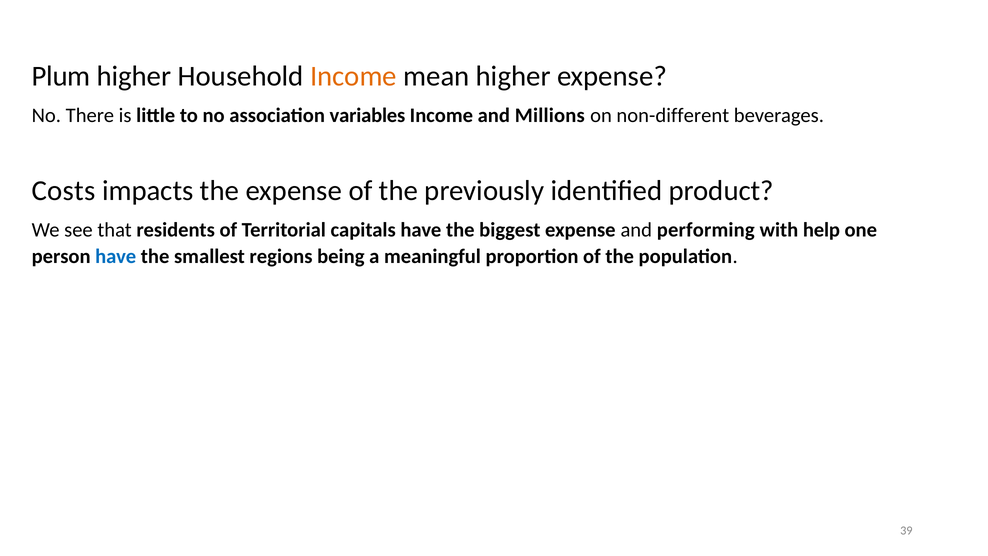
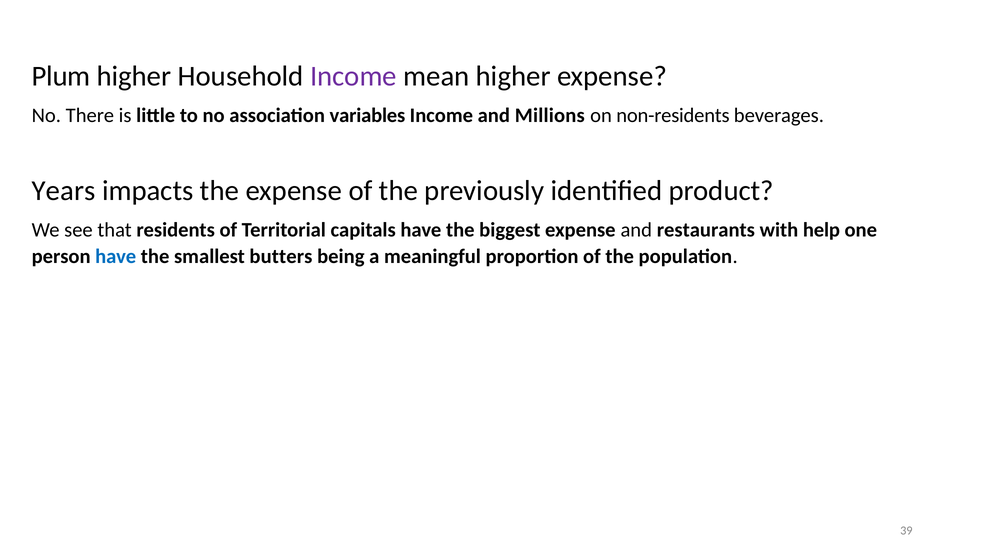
Income colour: orange -> purple (353, 76)
non-different: non-different -> non-residents (673, 115)
Costs: Costs -> Years (64, 191)
performing: performing -> restaurants (706, 230)
regions: regions -> butters (281, 256)
